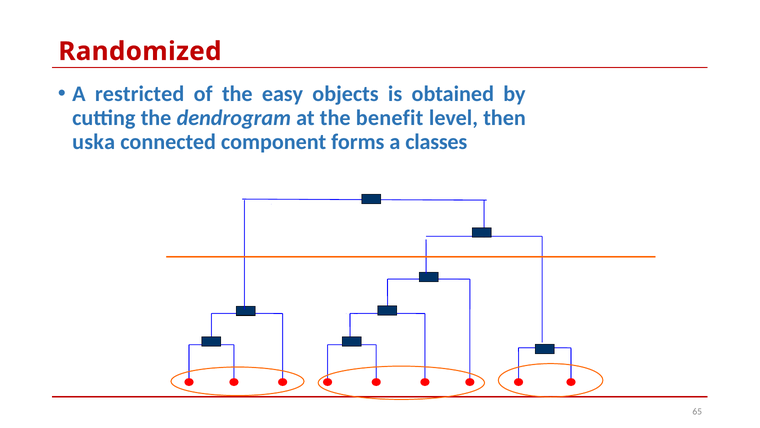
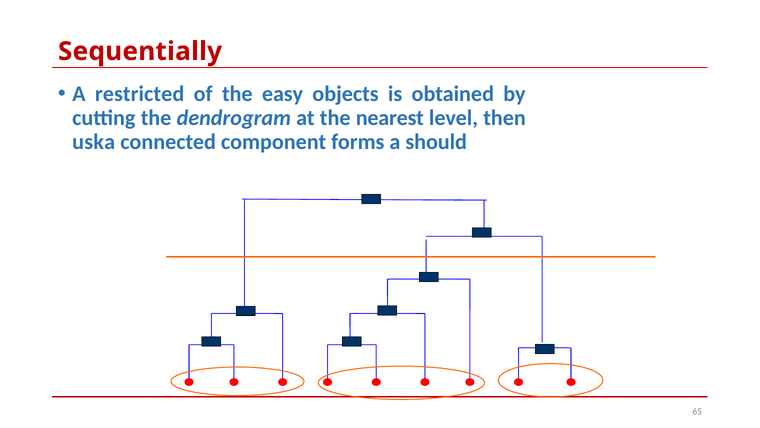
Randomized: Randomized -> Sequentially (140, 51)
benefit: benefit -> nearest (390, 118)
classes: classes -> should (436, 142)
